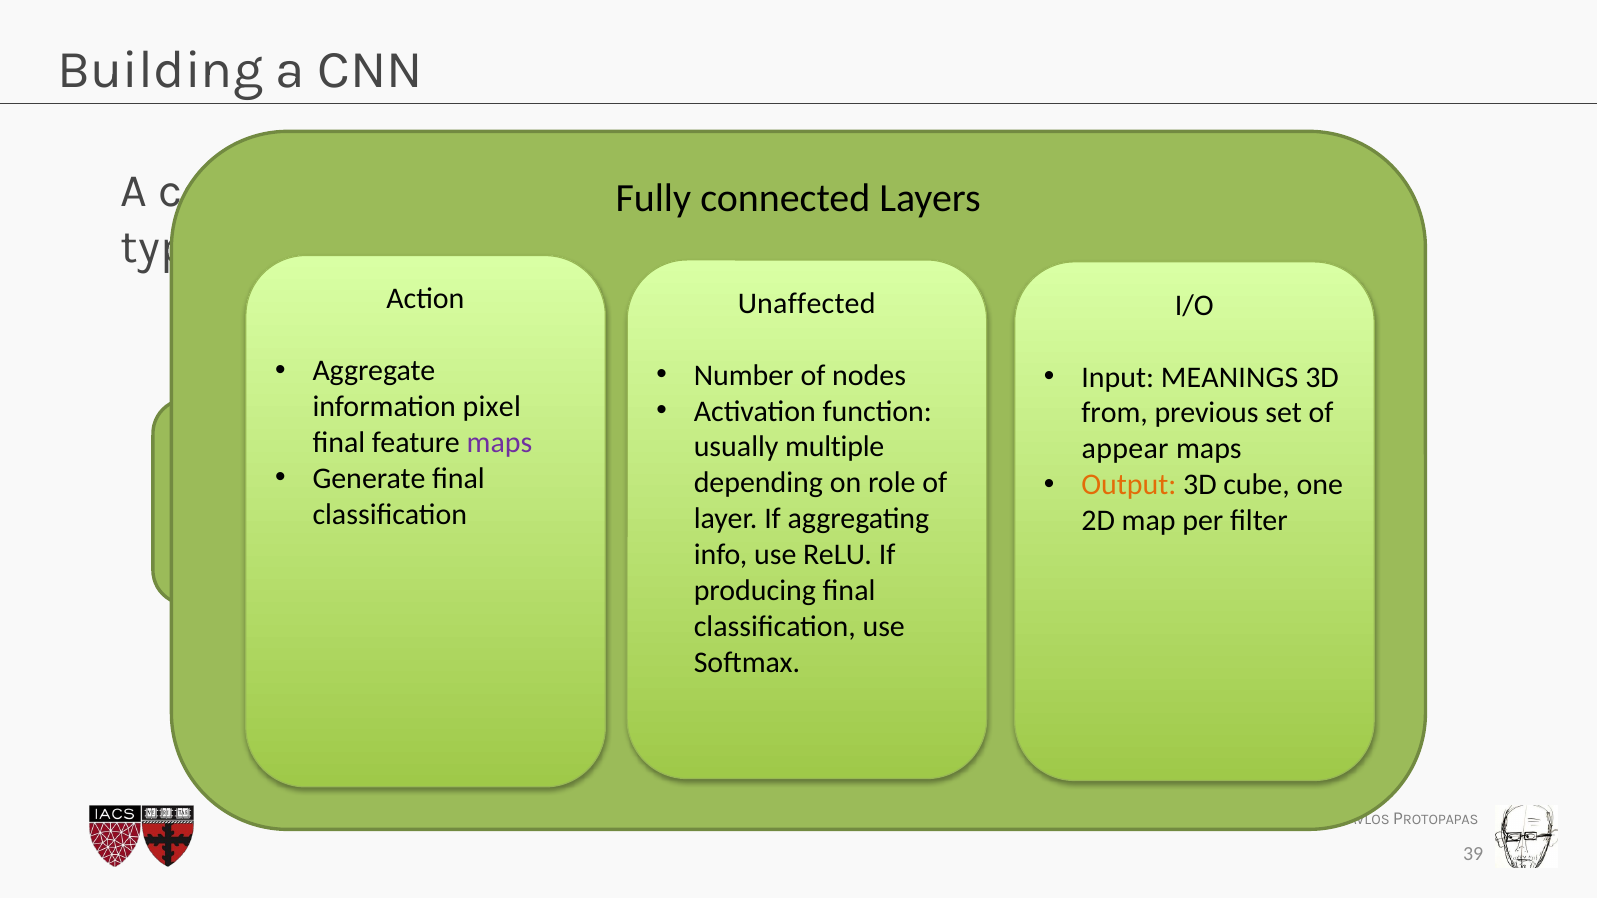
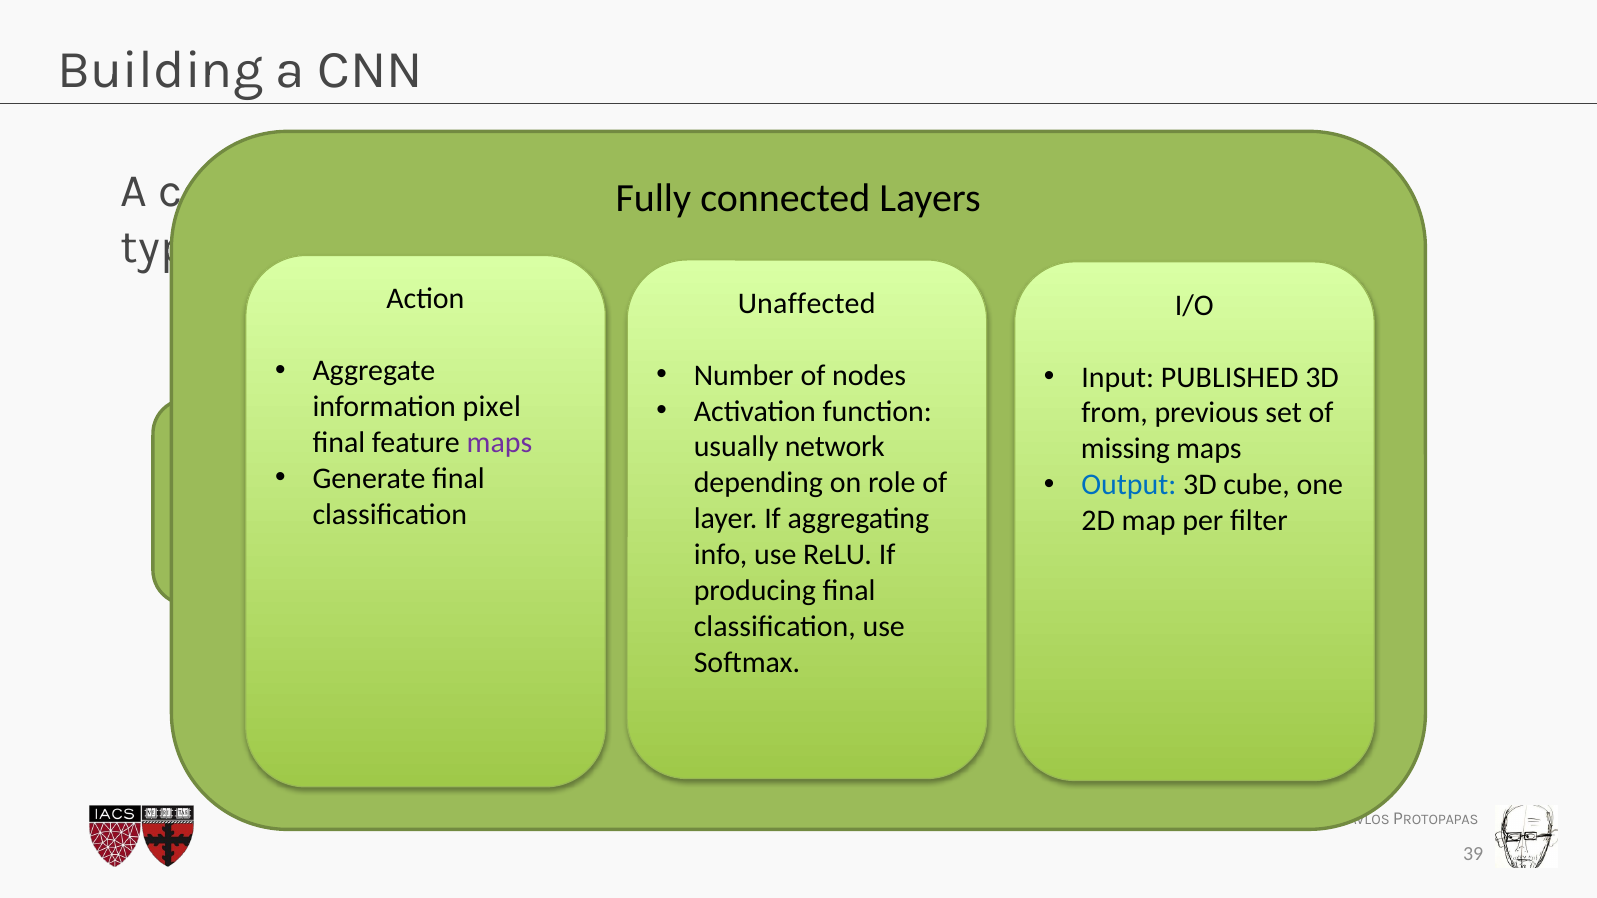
MEANINGS: MEANINGS -> PUBLISHED (1230, 377)
usually multiple: multiple -> network (835, 447)
appear: appear -> missing (1125, 449)
Output colour: orange -> blue (1129, 485)
